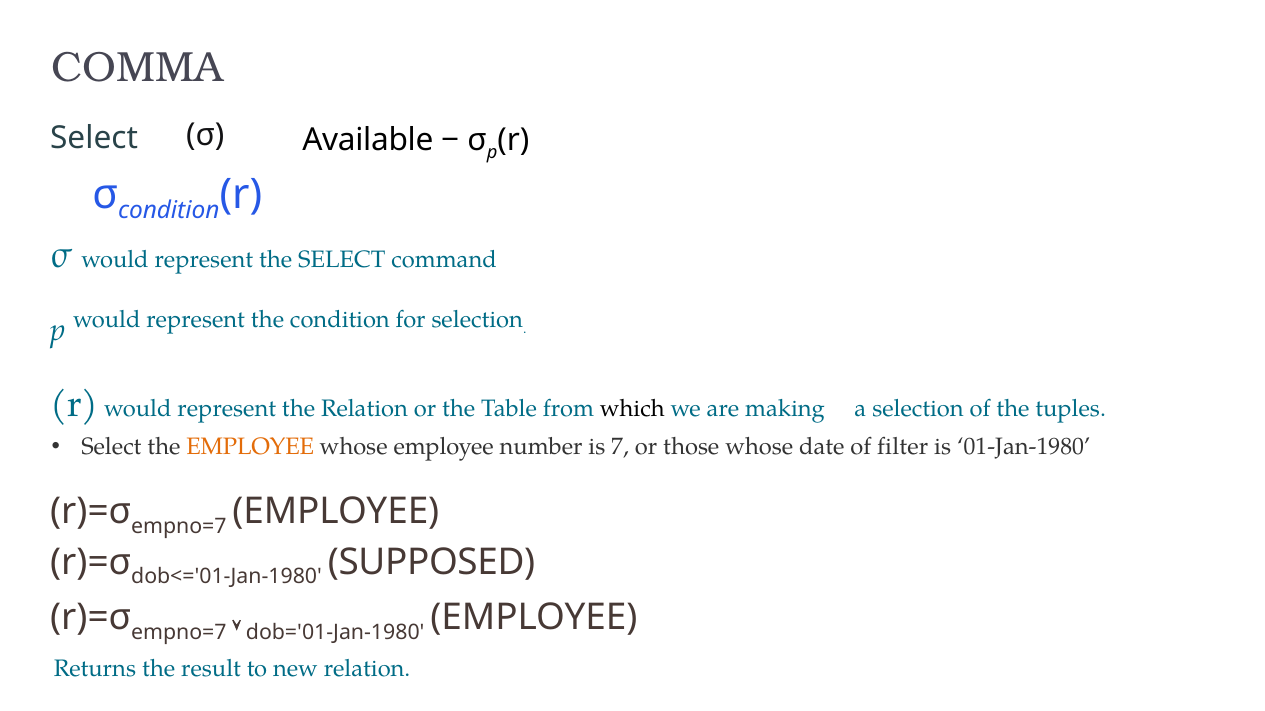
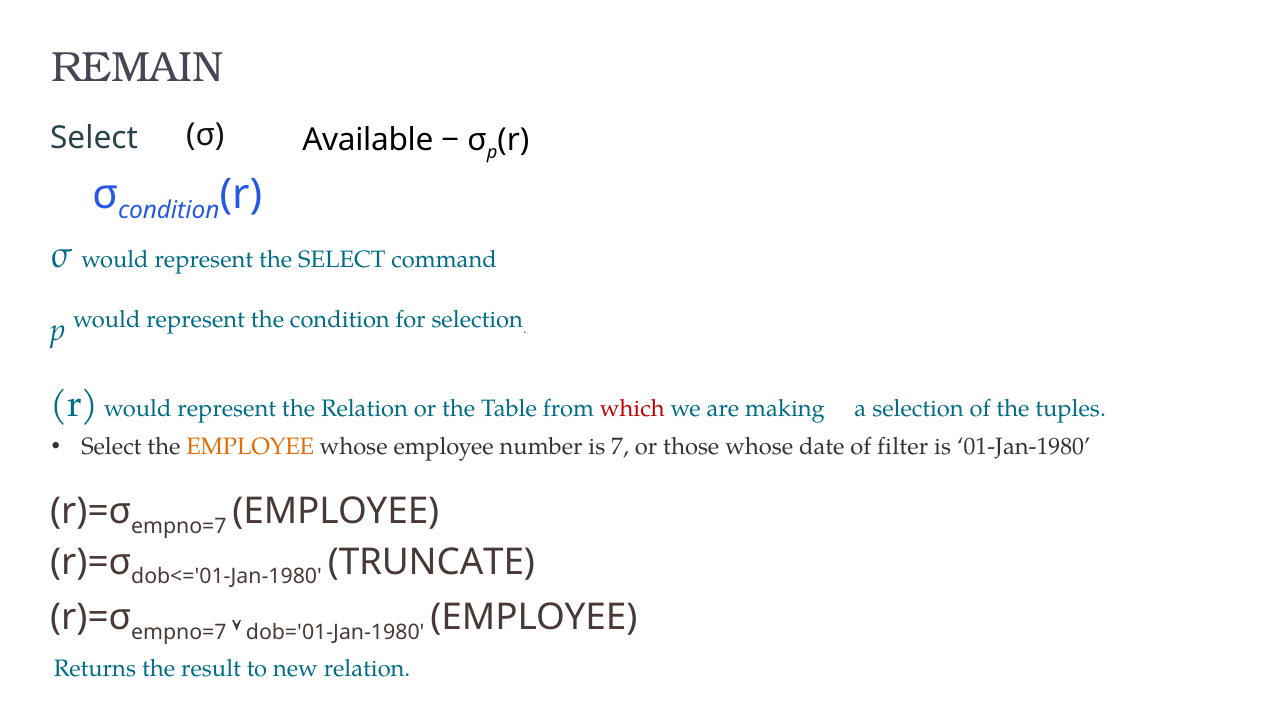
COMMA: COMMA -> REMAIN (137, 68)
which colour: black -> red (632, 409)
SUPPOSED: SUPPOSED -> TRUNCATE (431, 563)
